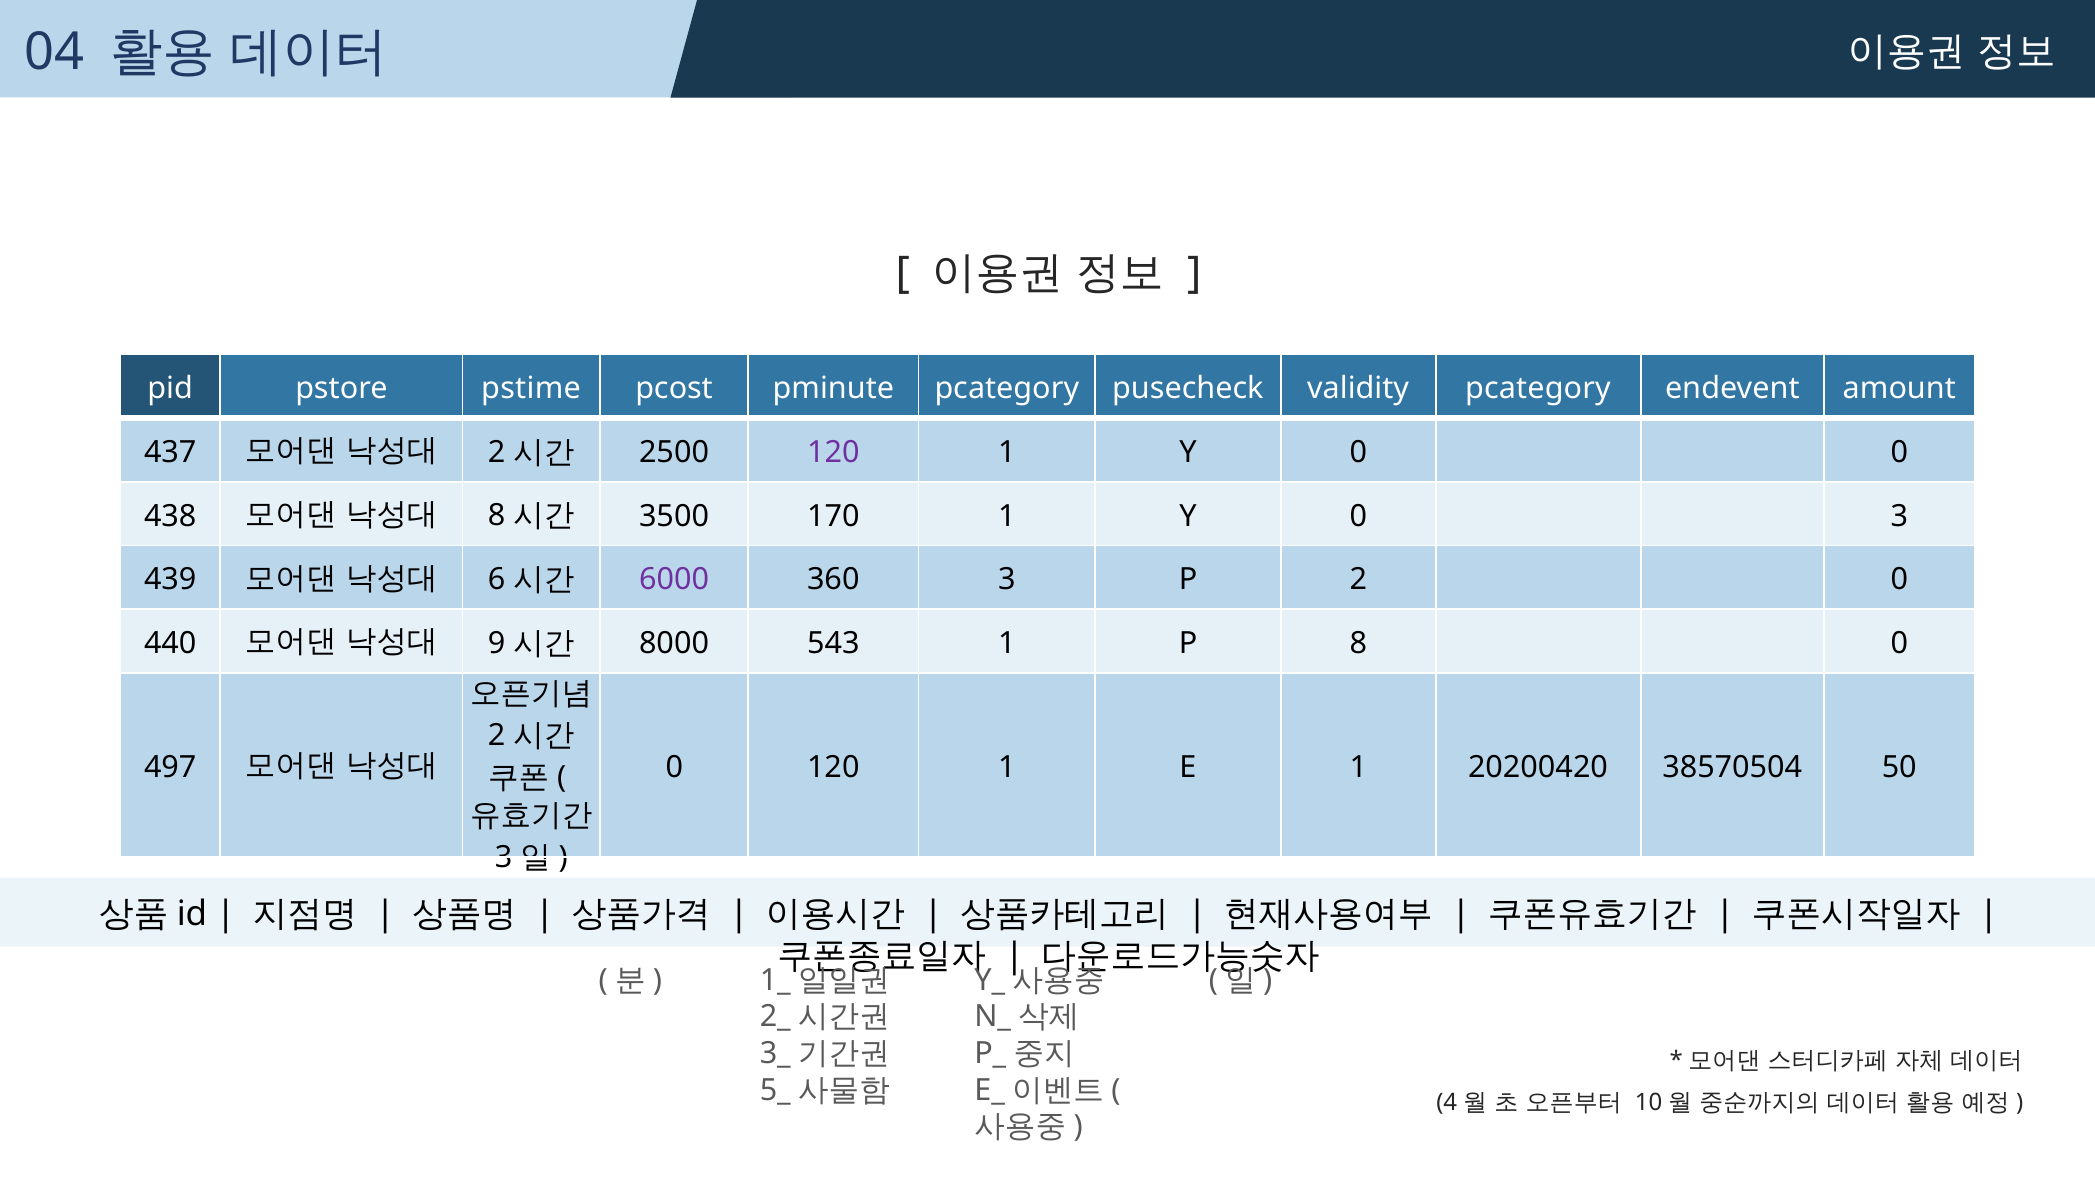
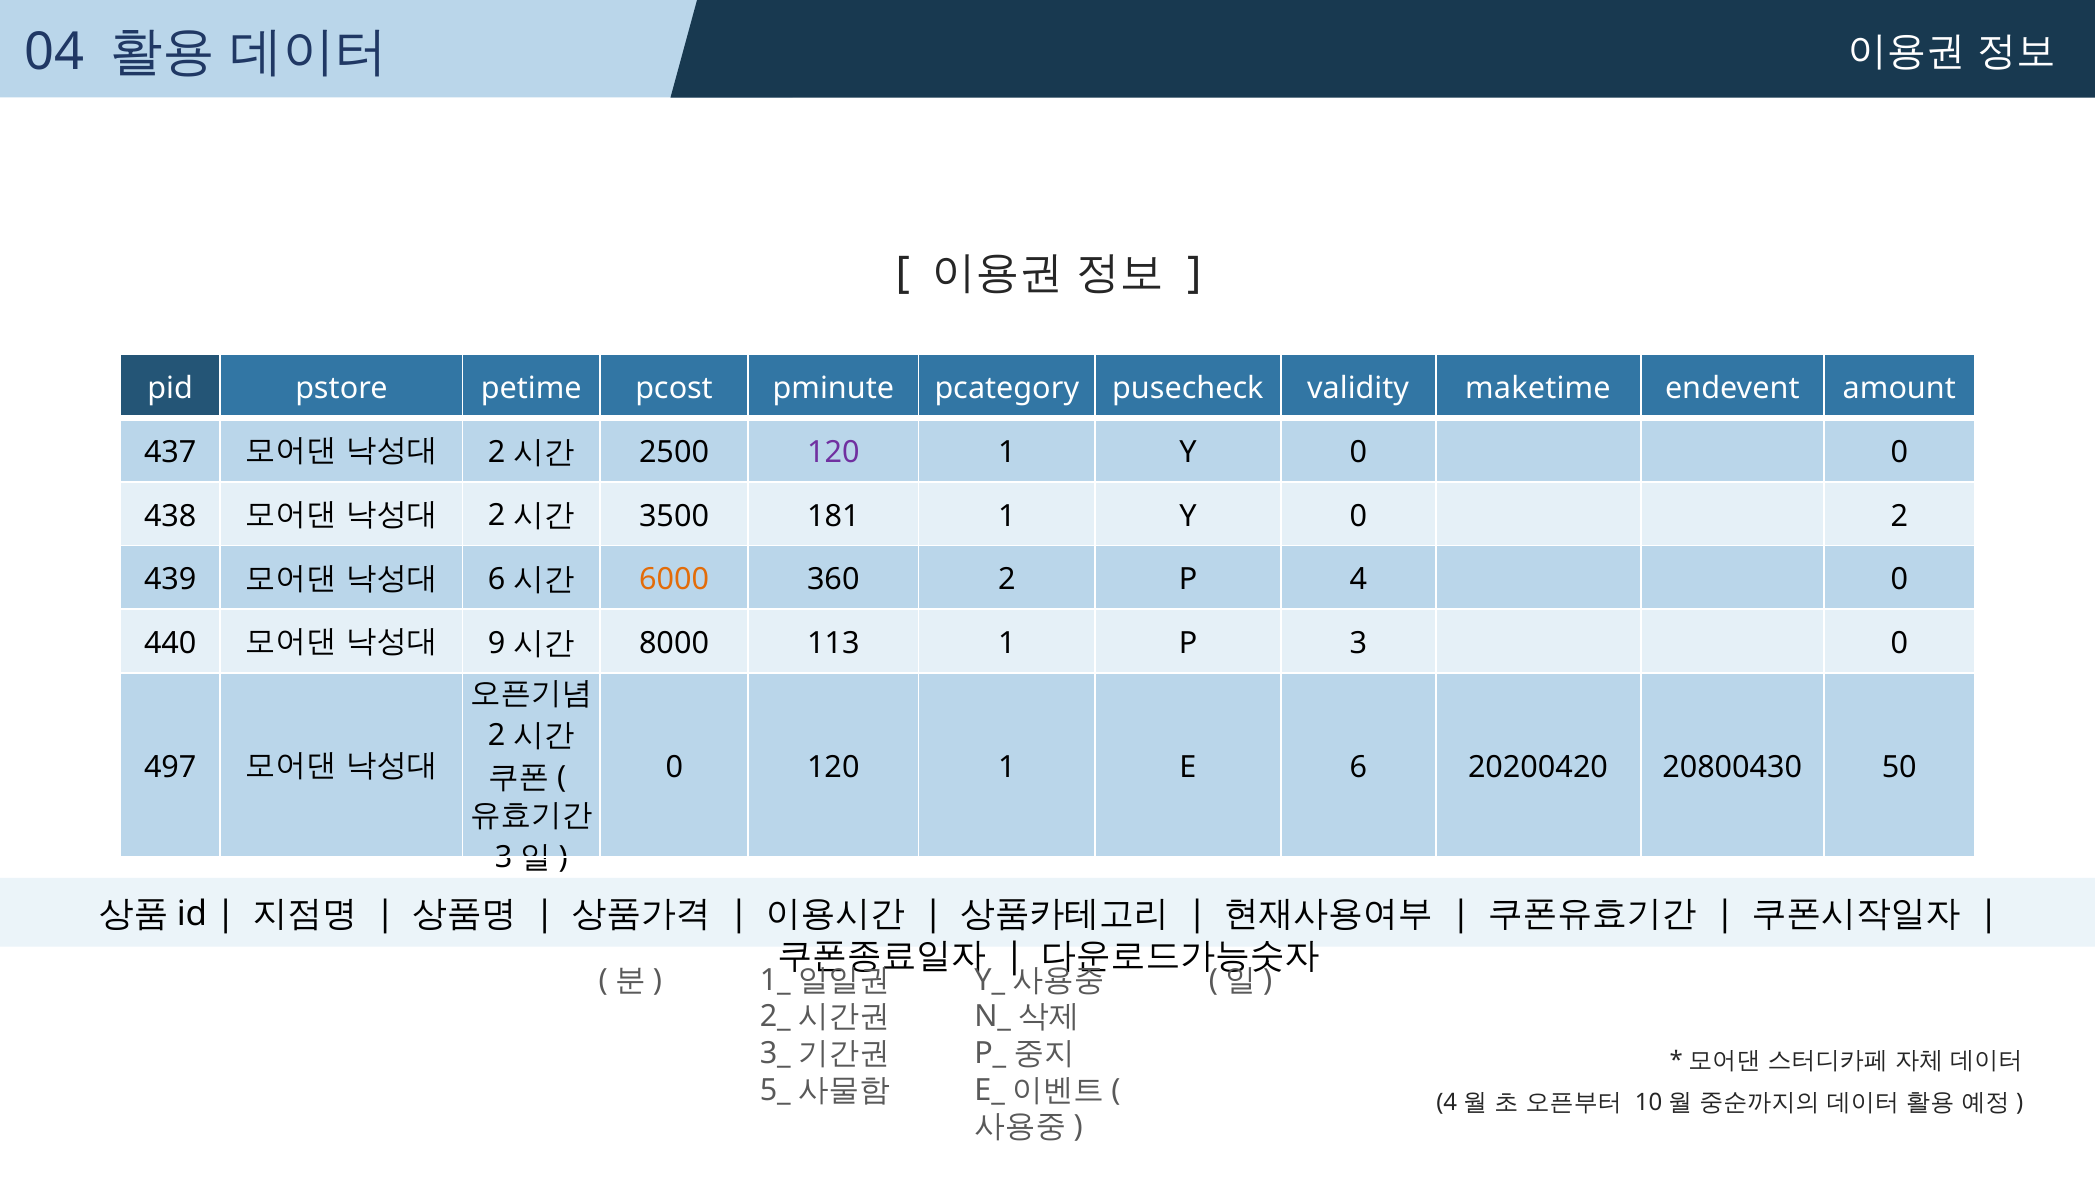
pstime: pstime -> petime (531, 389)
validity pcategory: pcategory -> maketime (1538, 389)
8: 8 -> 2 (497, 516)
170: 170 -> 181 (833, 516)
0 3: 3 -> 2 (1899, 516)
6000 colour: purple -> orange (674, 580)
360 3: 3 -> 2 (1007, 580)
P 2: 2 -> 4 (1358, 580)
543: 543 -> 113 (833, 644)
P 8: 8 -> 3 (1358, 644)
E 1: 1 -> 6 (1358, 768)
38570504: 38570504 -> 20800430 (1732, 768)
